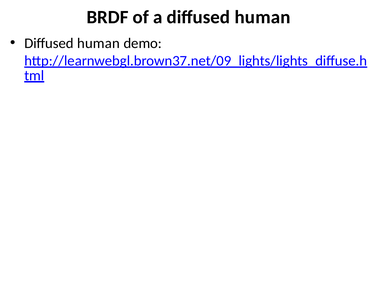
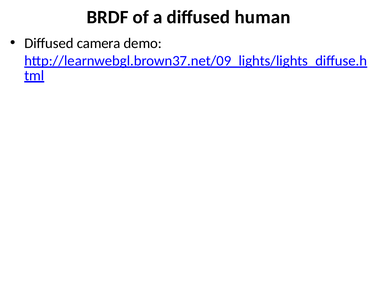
human: human -> camera (99, 43)
